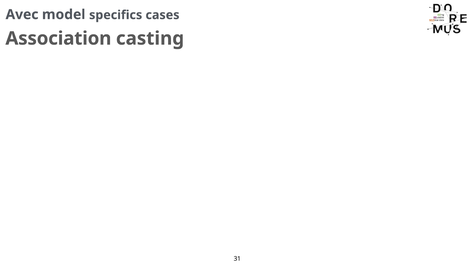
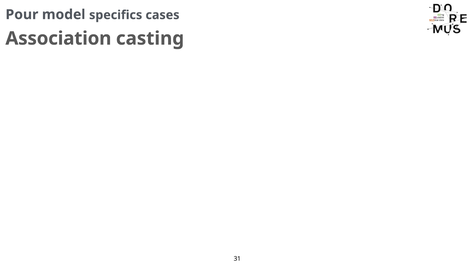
Avec: Avec -> Pour (22, 15)
